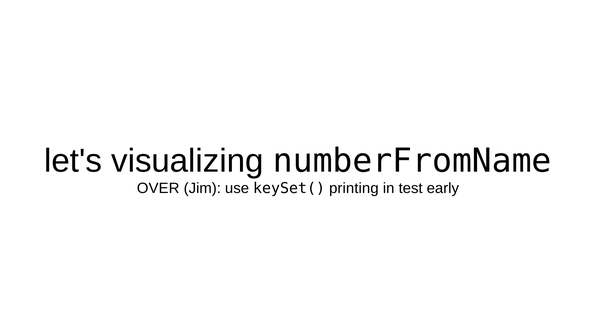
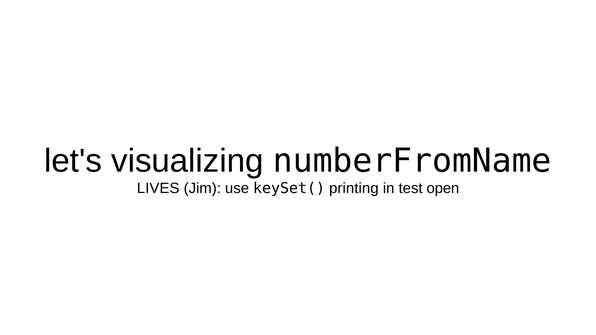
OVER: OVER -> LIVES (158, 189)
early: early -> open (443, 189)
